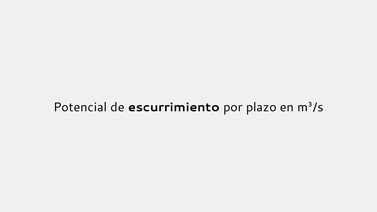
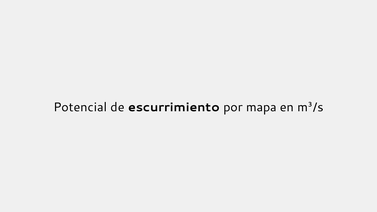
plazo: plazo -> mapa (261, 107)
